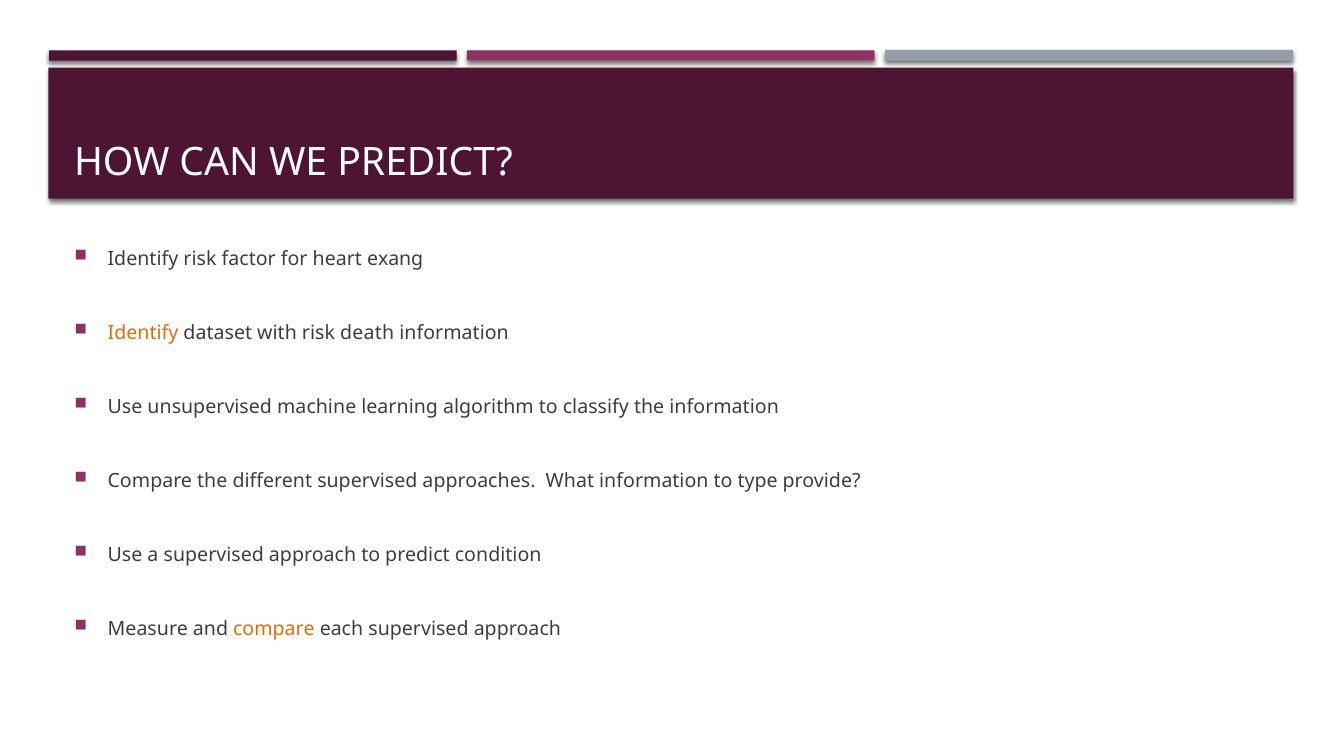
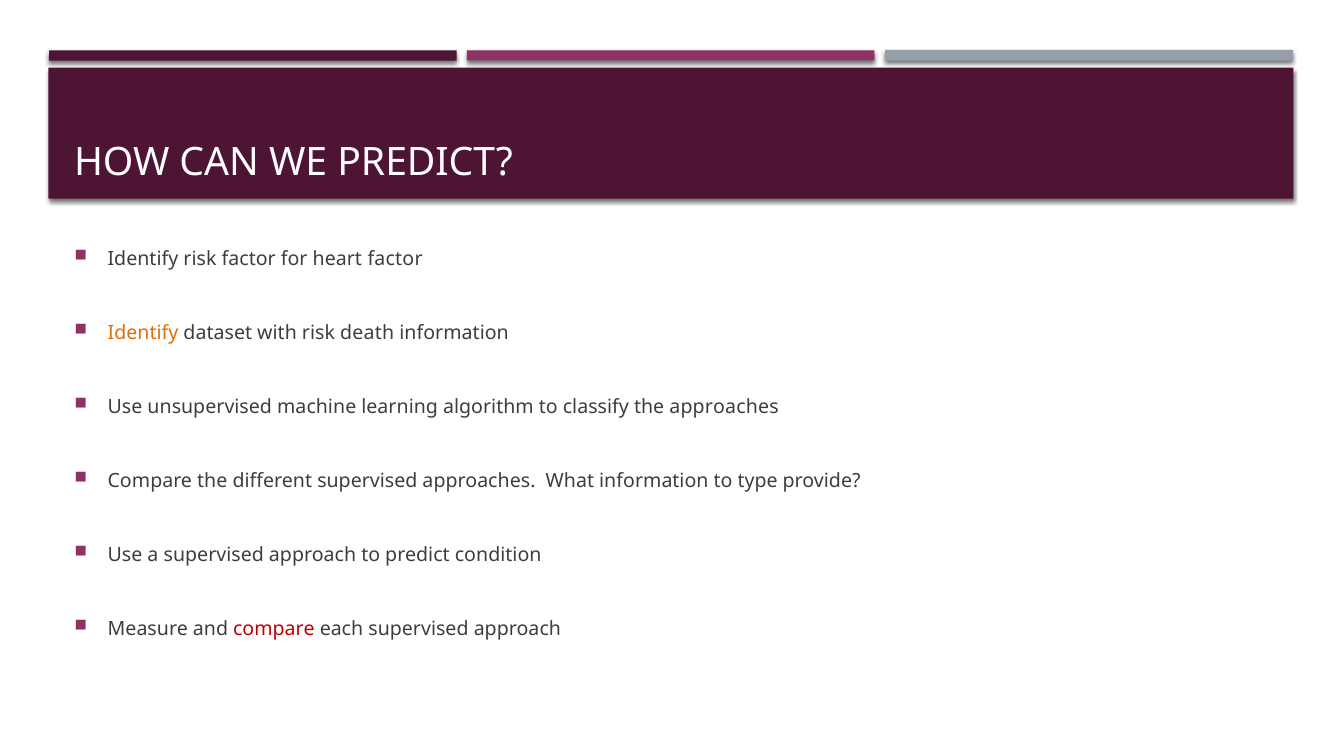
heart exang: exang -> factor (395, 259)
the information: information -> approaches (724, 407)
compare colour: orange -> red (274, 628)
